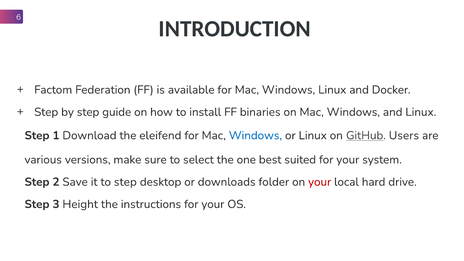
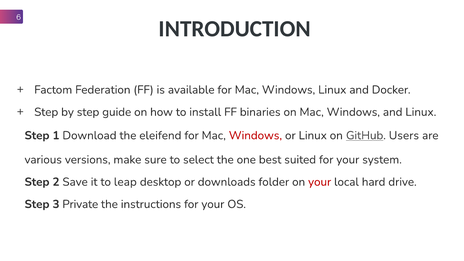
Windows colour: blue -> red (255, 135)
to step: step -> leap (125, 182)
Height: Height -> Private (80, 204)
